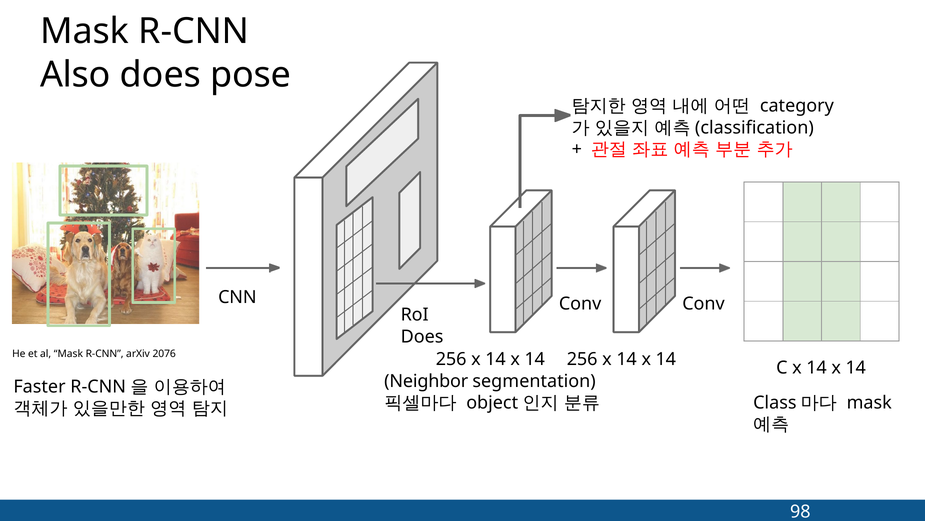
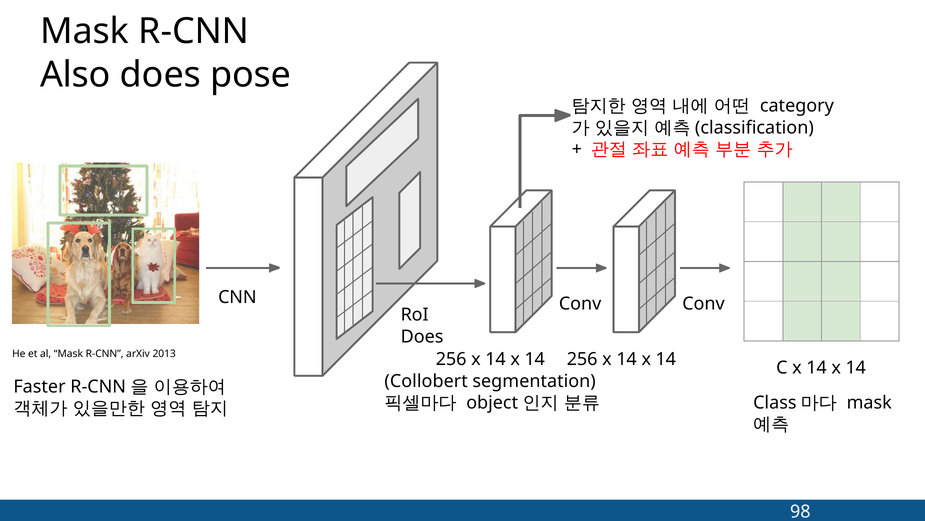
2076: 2076 -> 2013 (164, 353)
Neighbor: Neighbor -> Collobert (426, 381)
